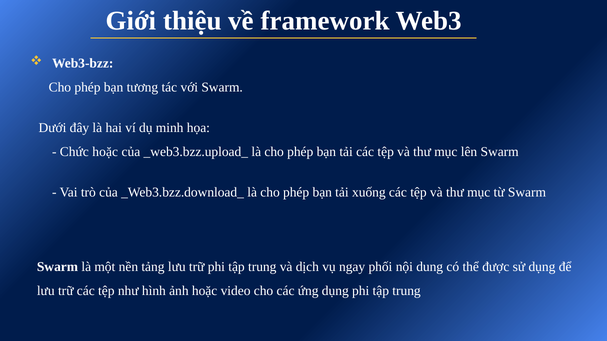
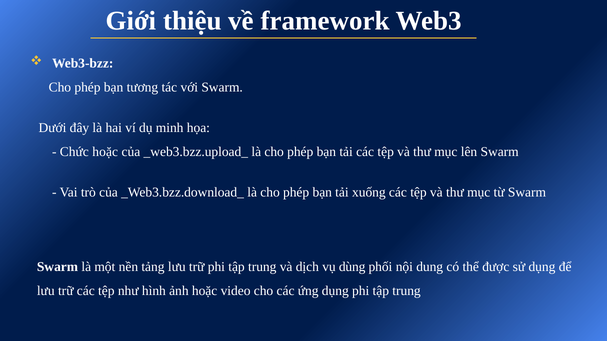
ngay: ngay -> dùng (352, 267)
